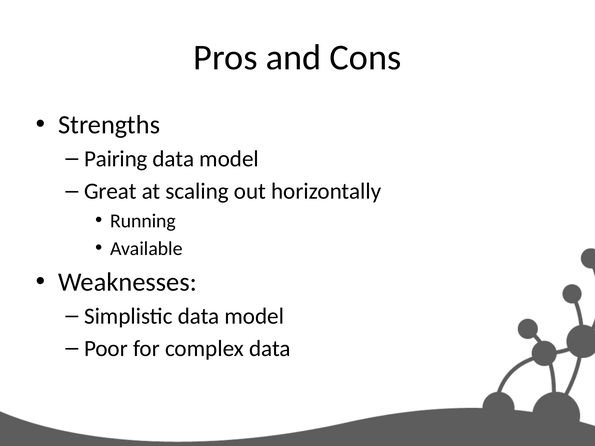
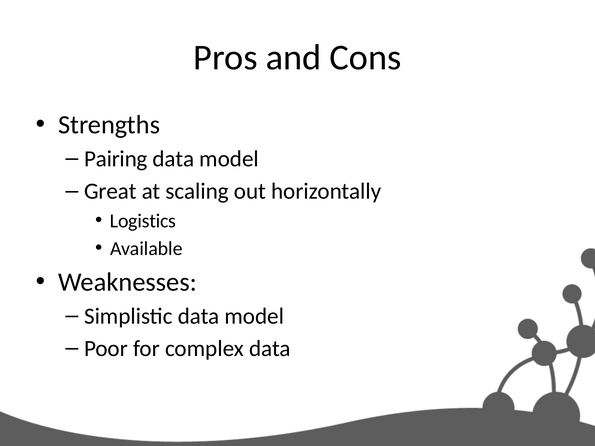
Running: Running -> Logistics (143, 221)
